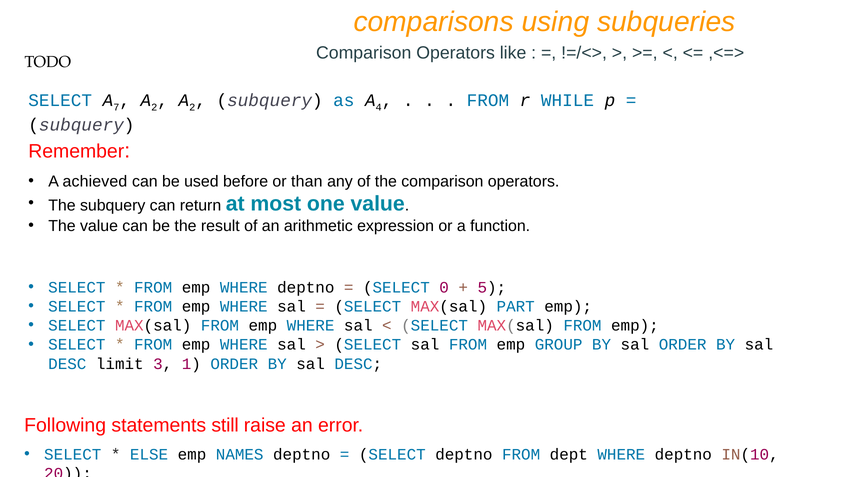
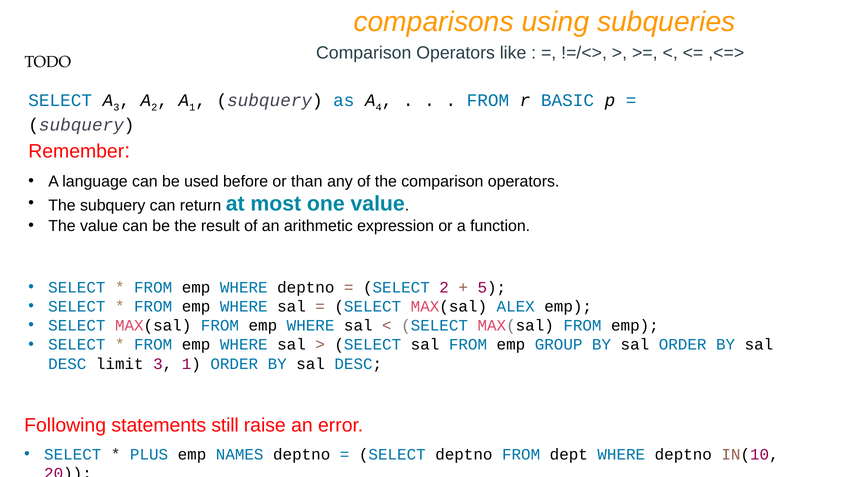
A 7: 7 -> 3 (116, 107)
2: 2 -> 1 (192, 107)
WHILE: WHILE -> BASIC (567, 101)
achieved: achieved -> language (95, 181)
SELECT 0: 0 -> 2 (444, 287)
PART: PART -> ALEX (516, 307)
ELSE: ELSE -> PLUS (149, 454)
